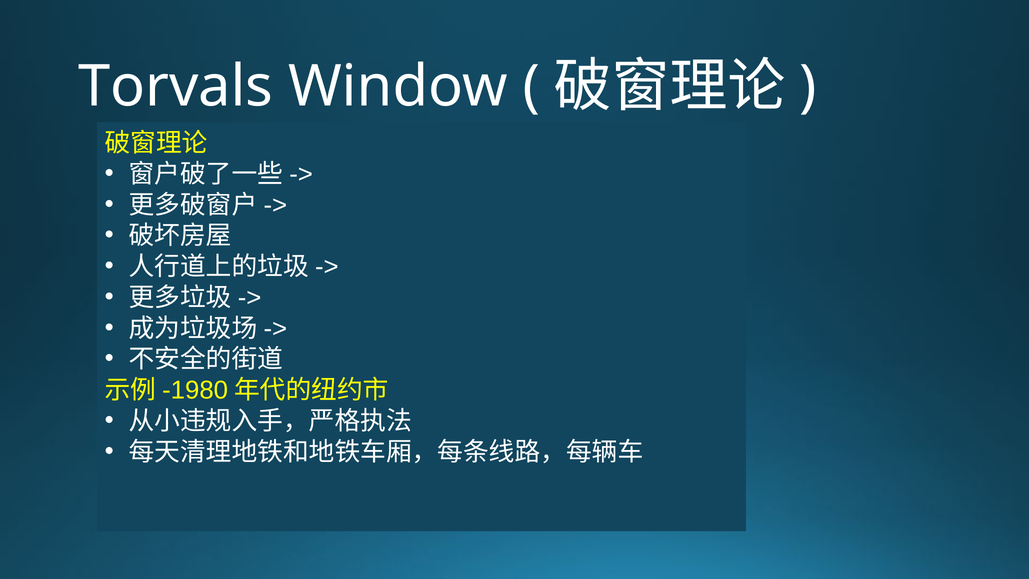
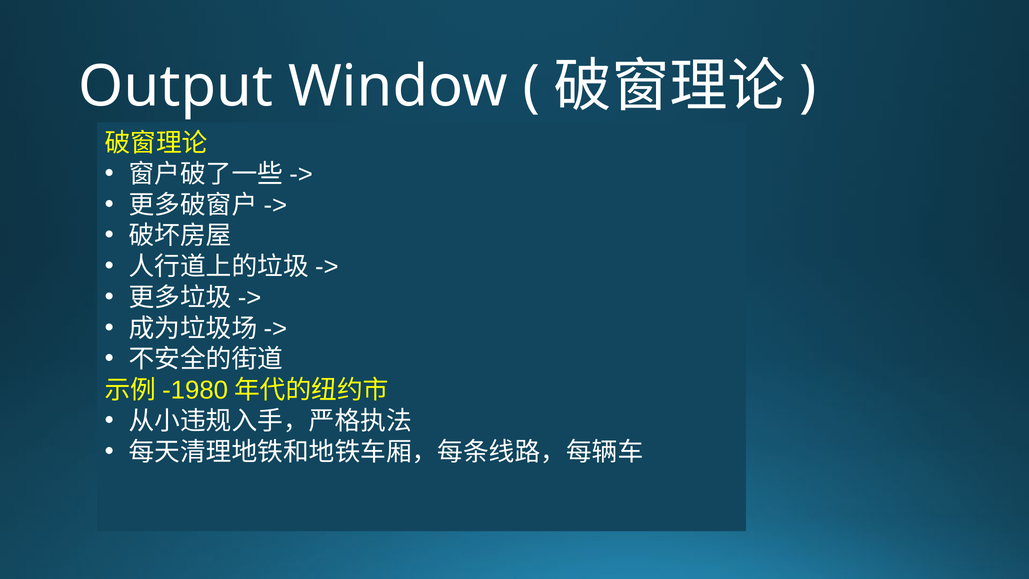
Torvals: Torvals -> Output (176, 86)
